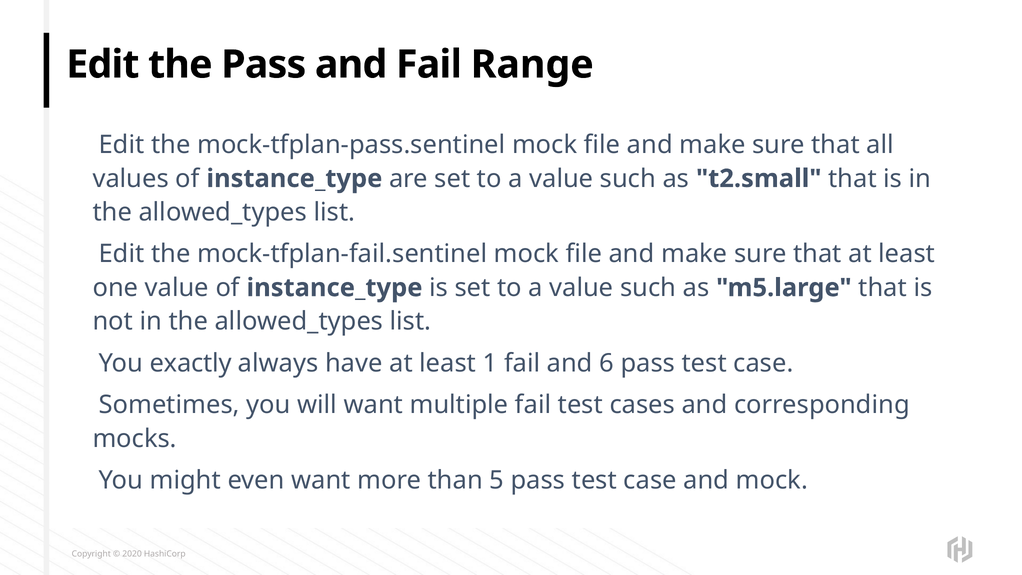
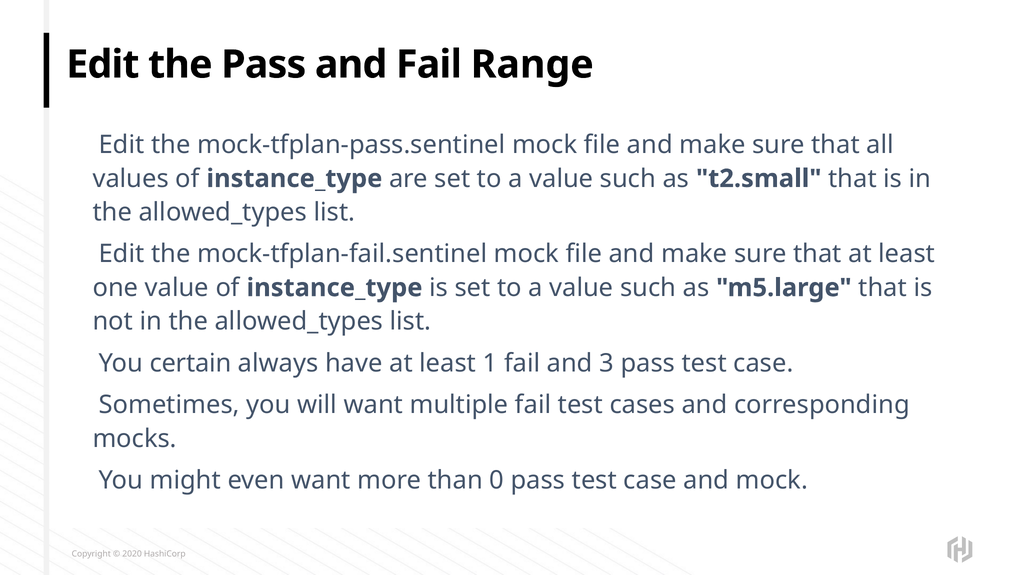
exactly: exactly -> certain (191, 363)
6: 6 -> 3 (607, 363)
5: 5 -> 0 (497, 480)
